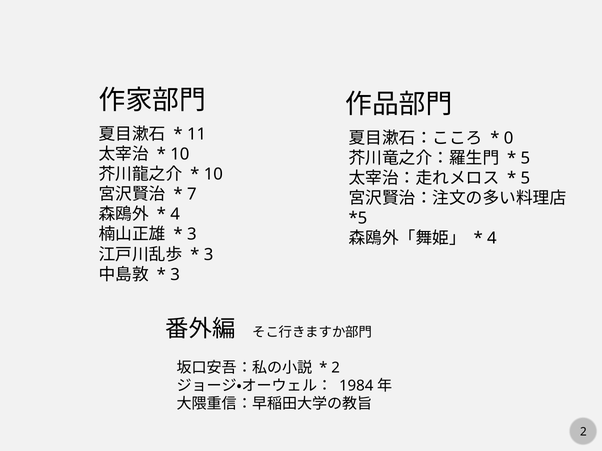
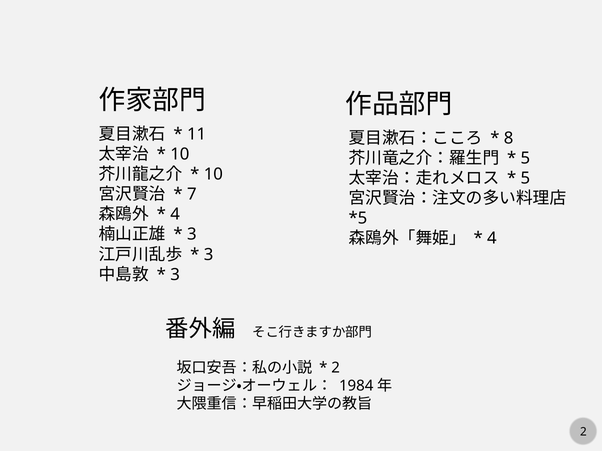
0: 0 -> 8 (509, 138)
